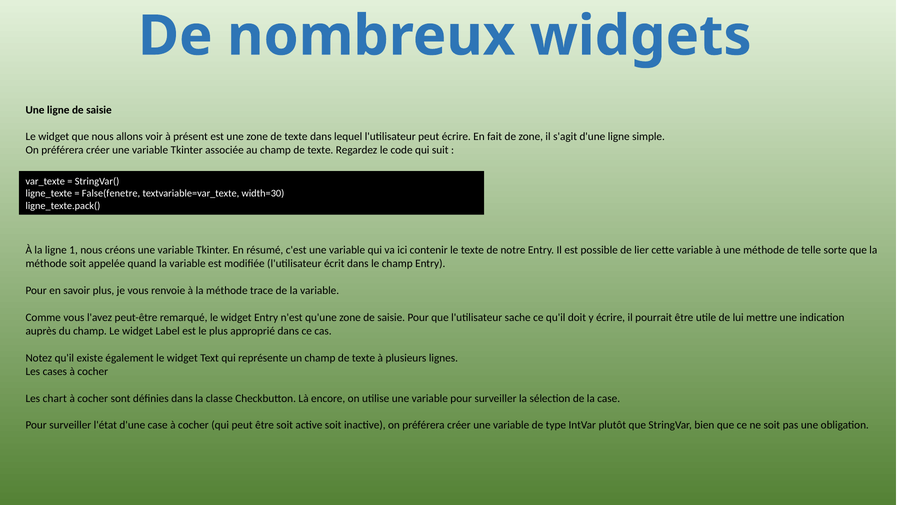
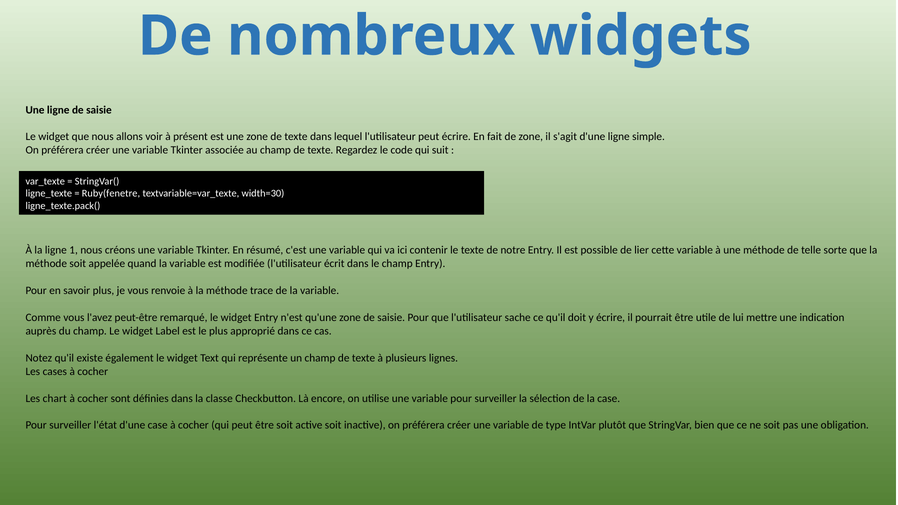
False(fenetre: False(fenetre -> Ruby(fenetre (111, 194)
